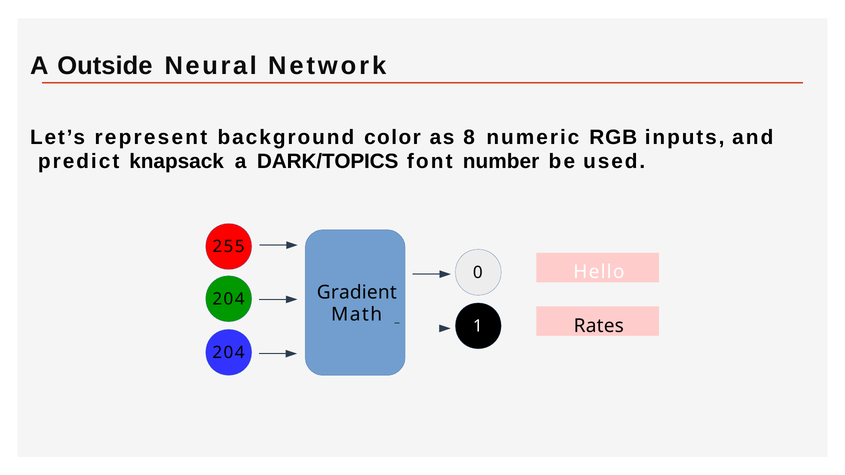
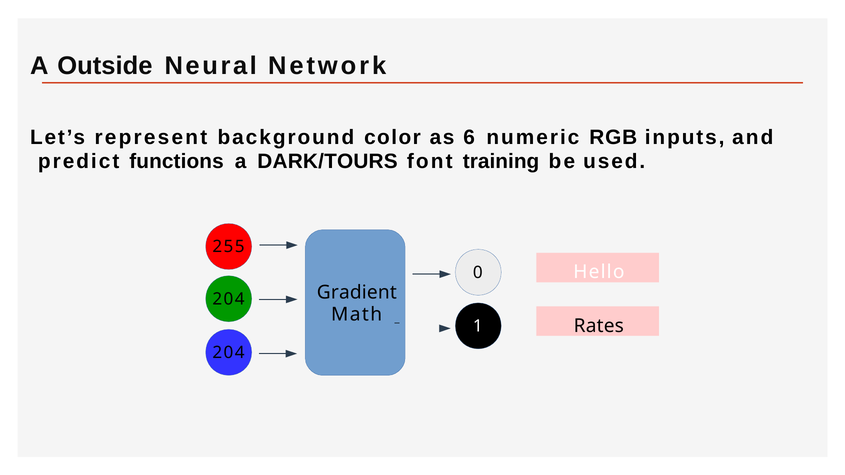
8: 8 -> 6 (469, 138)
knapsack: knapsack -> functions (176, 162)
DARK/TOPICS: DARK/TOPICS -> DARK/TOURS (327, 162)
number: number -> training (501, 162)
